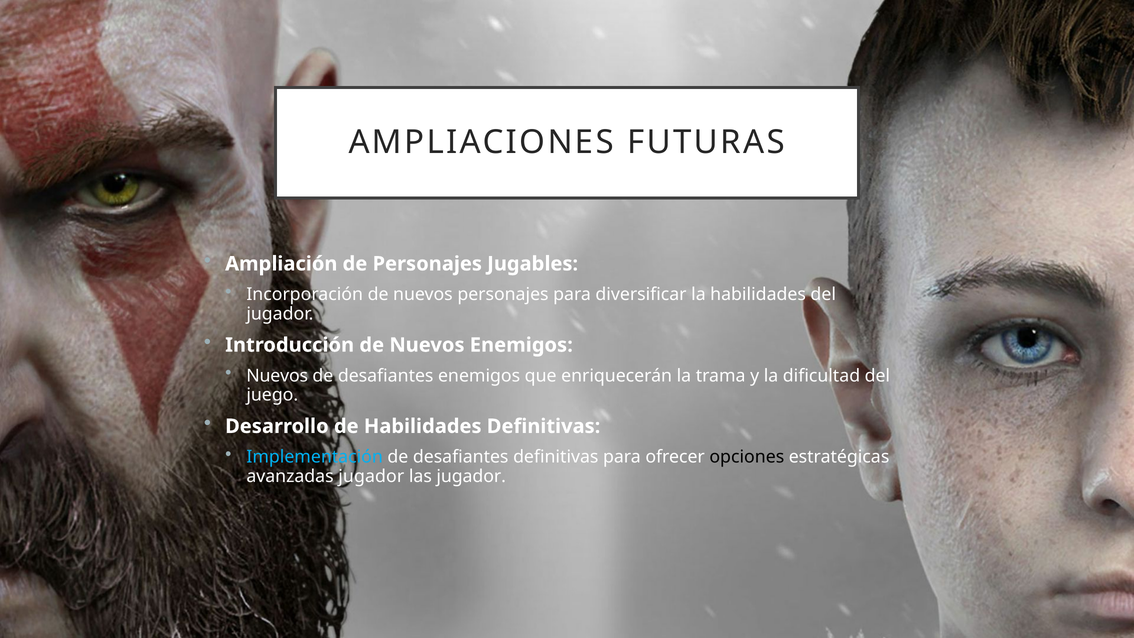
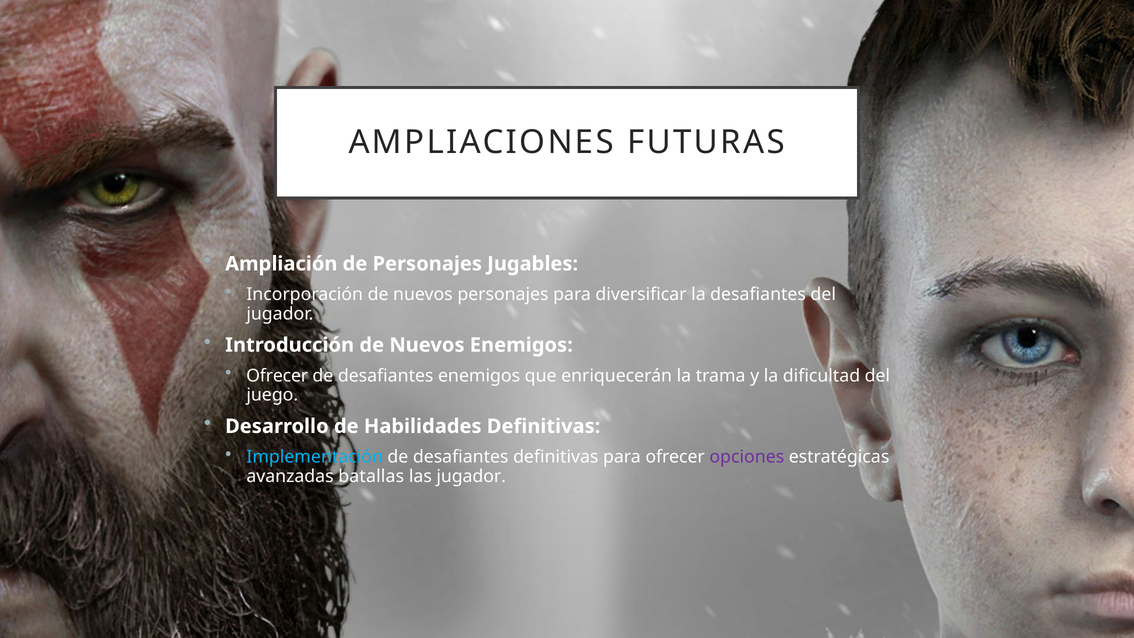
la habilidades: habilidades -> desafiantes (758, 295)
Nuevos: Nuevos -> Ofrecer (277, 376)
opciones colour: black -> purple (747, 457)
avanzadas jugador: jugador -> batallas (371, 476)
